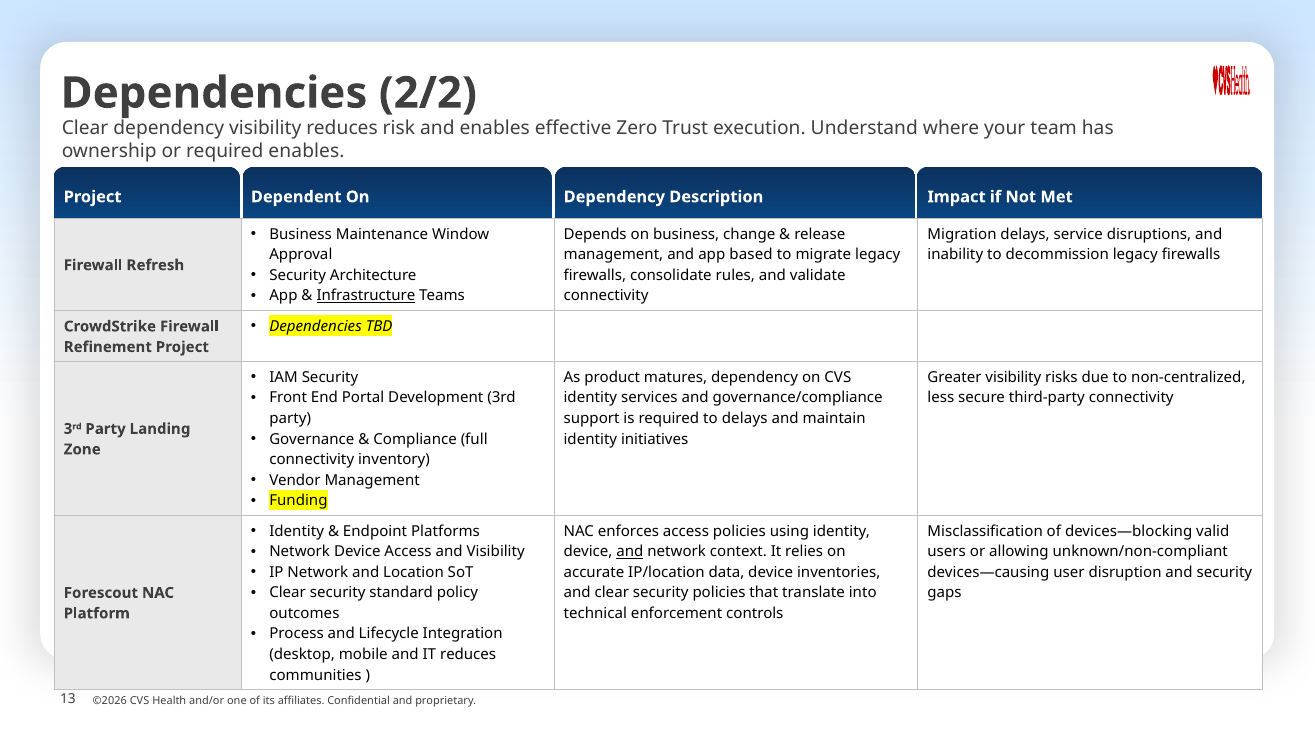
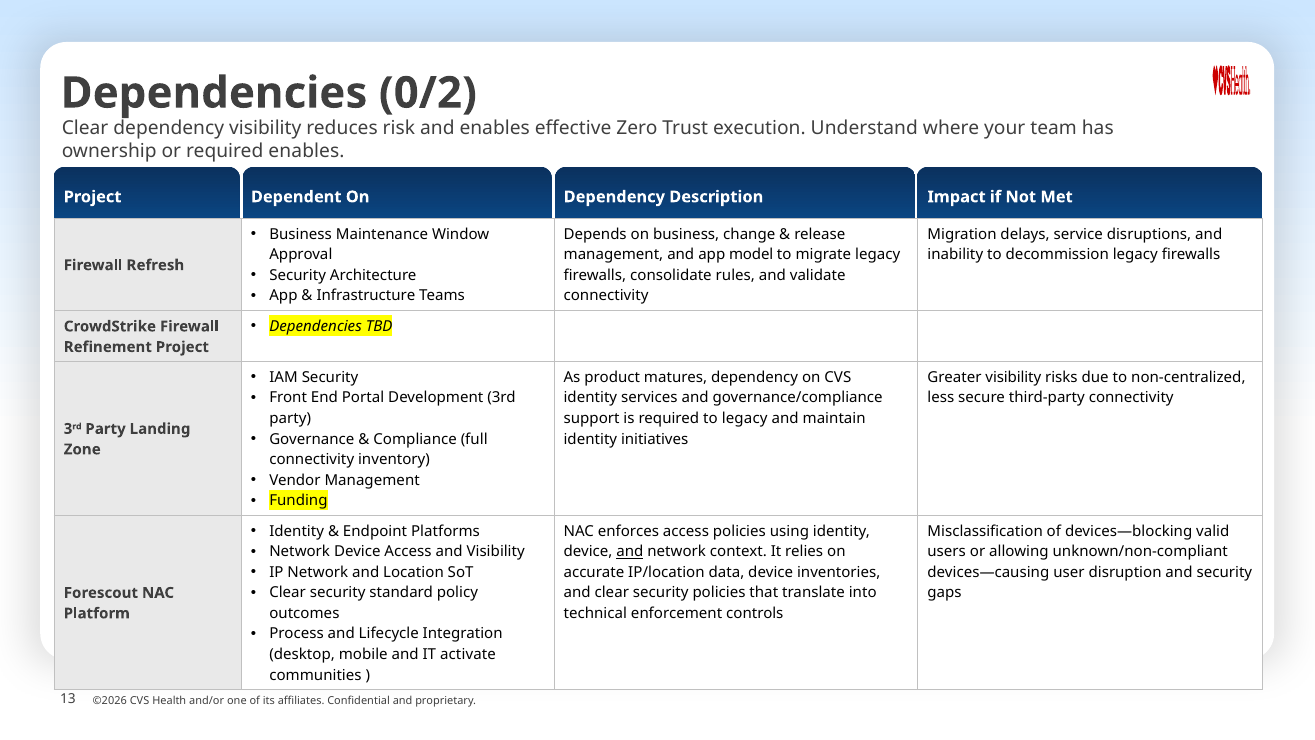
2/2: 2/2 -> 0/2 (428, 93)
based: based -> model (751, 255)
Infrastructure underline: present -> none (366, 296)
to delays: delays -> legacy (745, 418)
IT reduces: reduces -> activate (468, 654)
